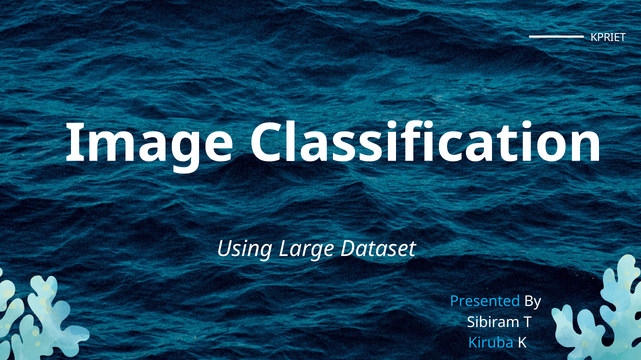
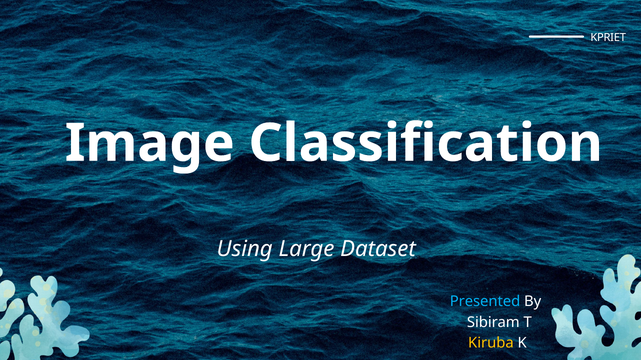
Kiruba colour: light blue -> yellow (491, 343)
